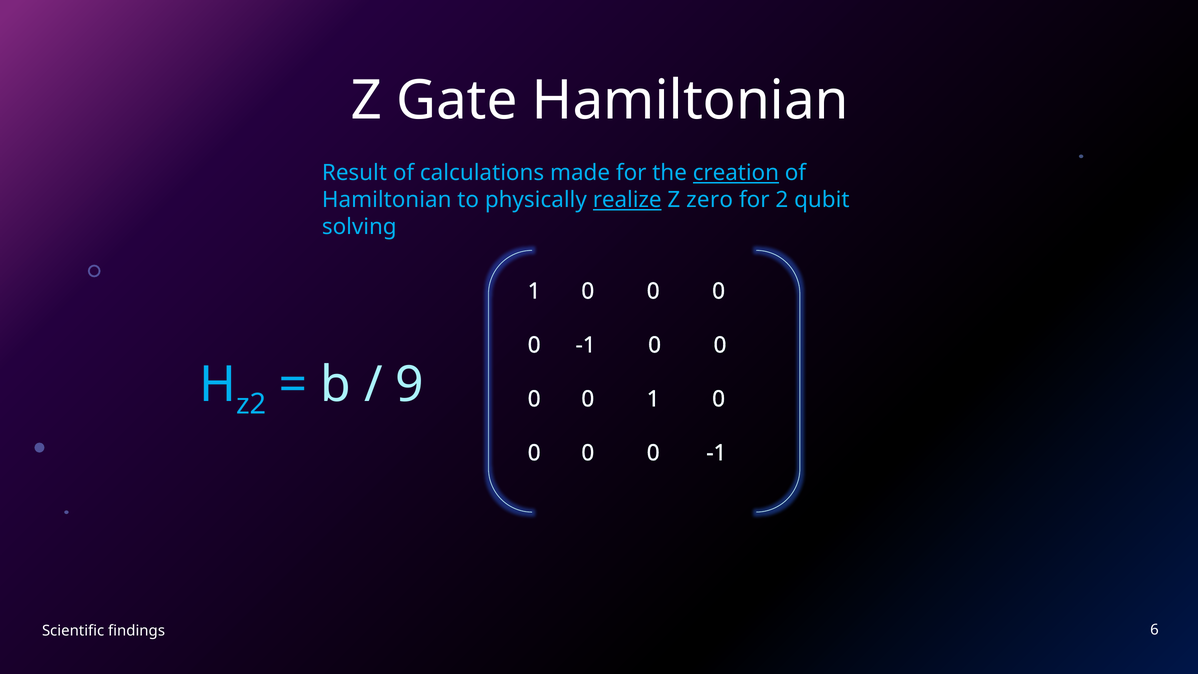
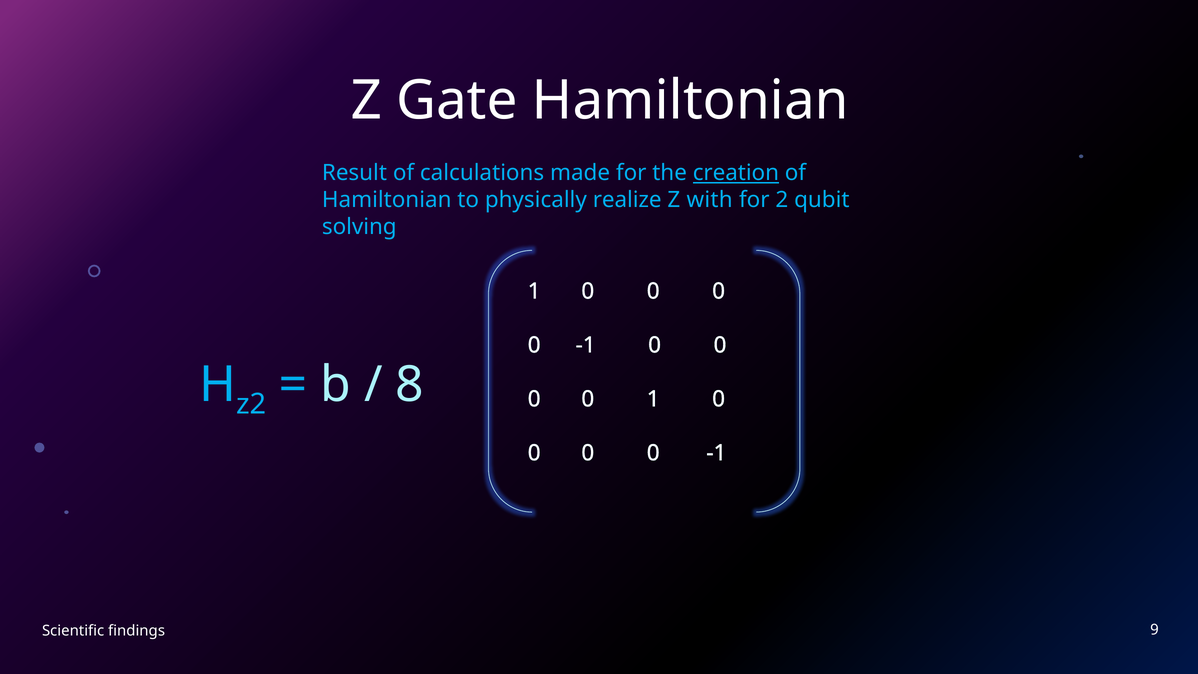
realize underline: present -> none (627, 200)
zero: zero -> with (710, 200)
9: 9 -> 8 (410, 385)
6: 6 -> 9 (1155, 630)
